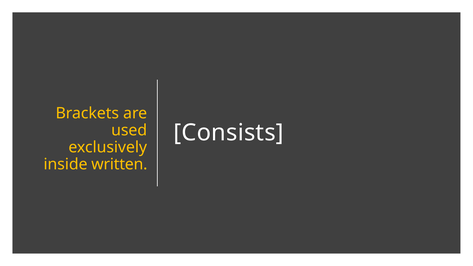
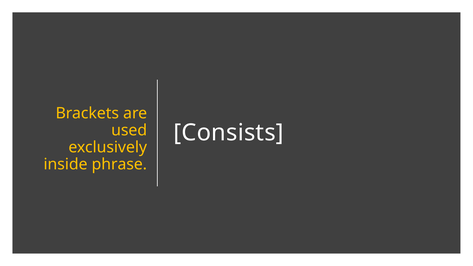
written: written -> phrase (119, 164)
